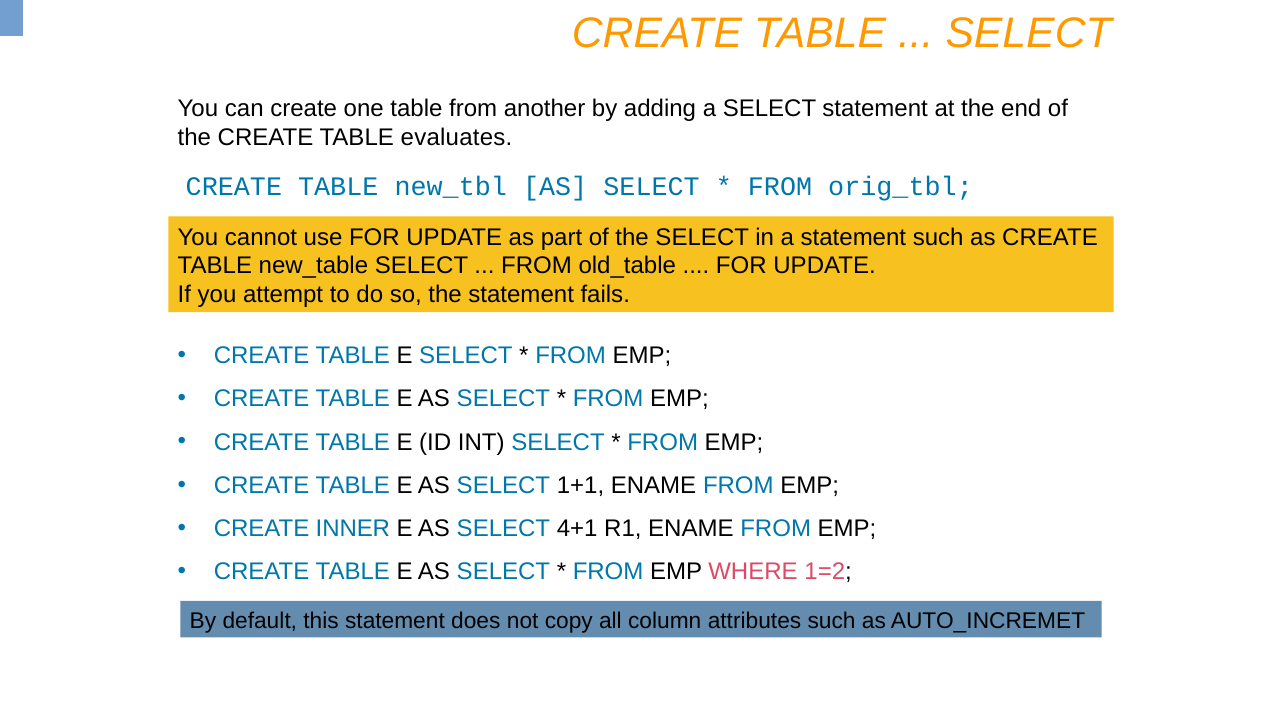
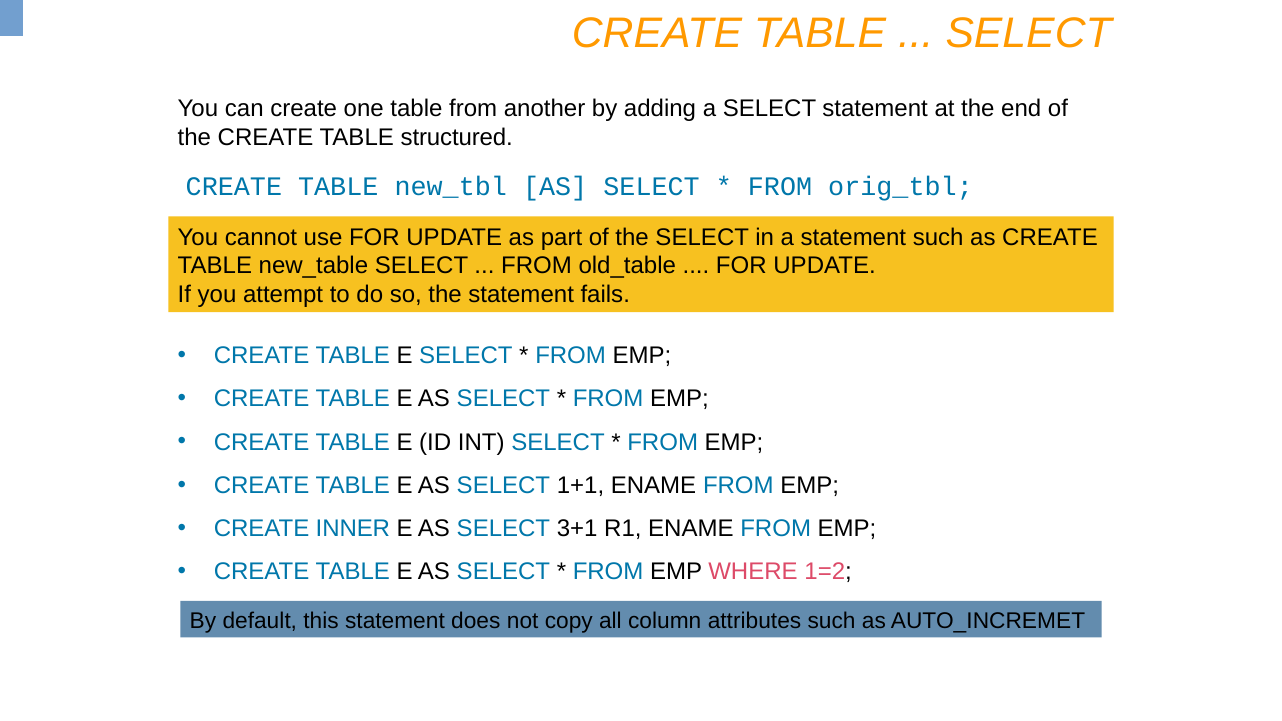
evaluates: evaluates -> structured (457, 138)
4+1: 4+1 -> 3+1 (577, 529)
